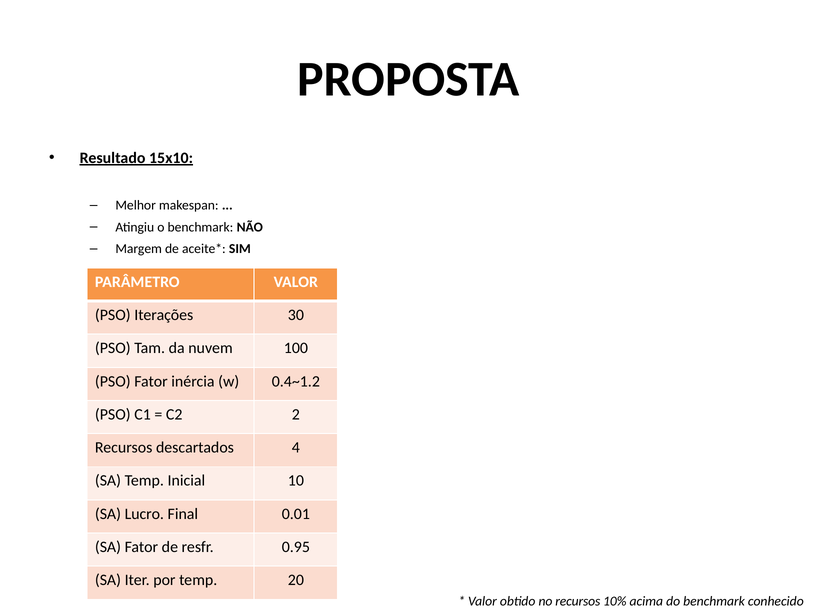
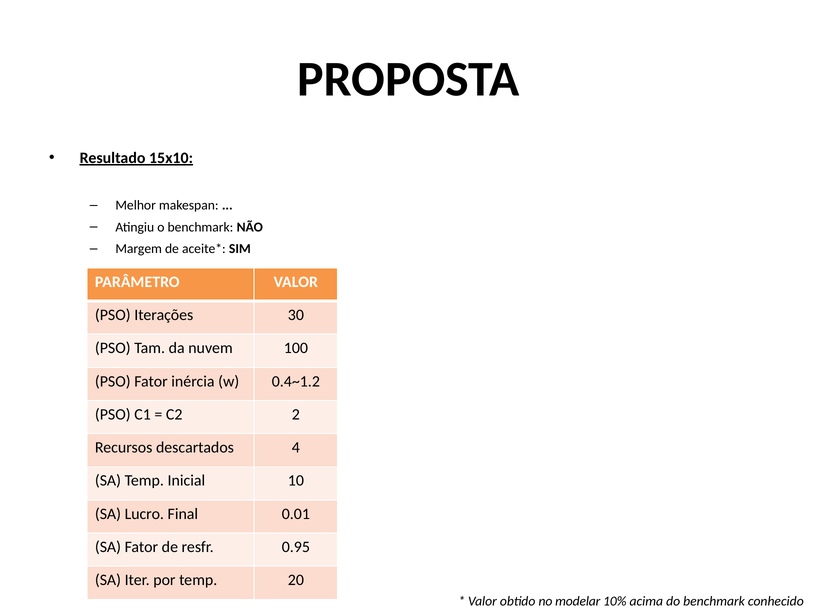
no recursos: recursos -> modelar (578, 601)
